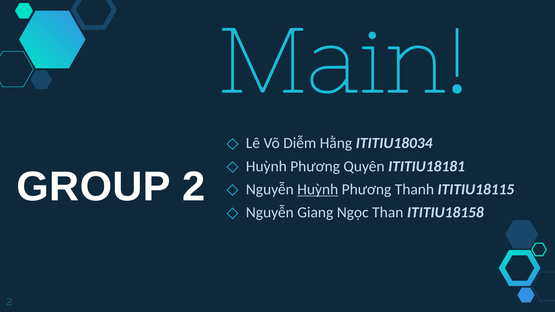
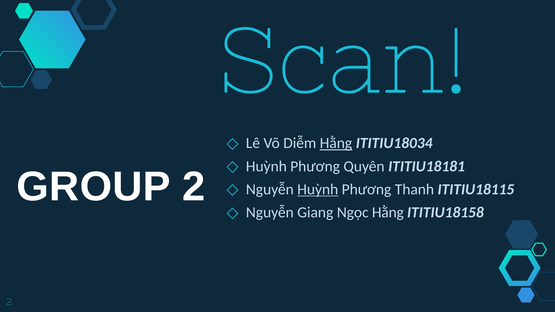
Main: Main -> Scan (343, 62)
Hằng underline: none -> present (336, 143)
Ngọc Than: Than -> Hằng (388, 213)
